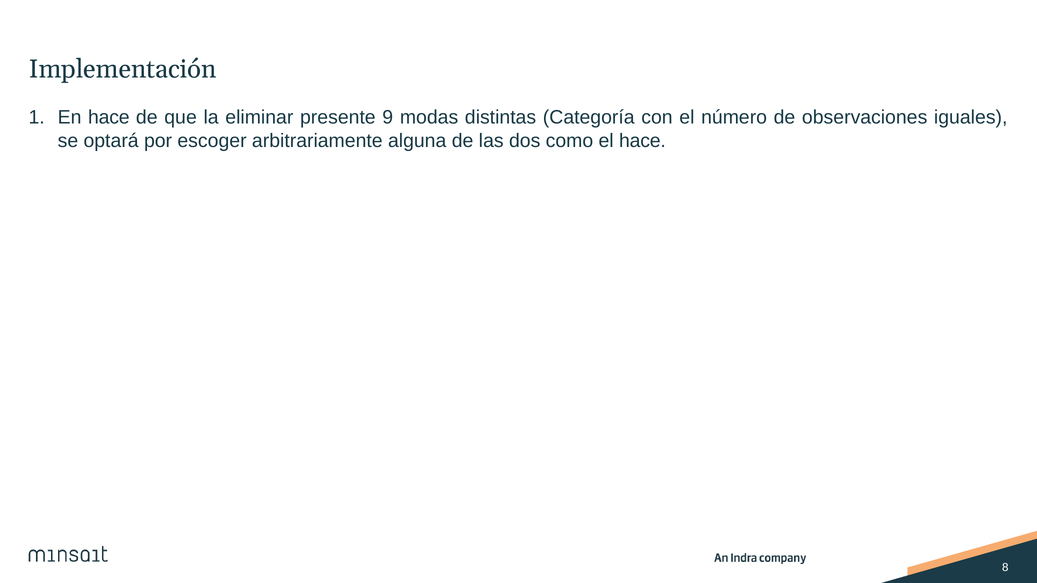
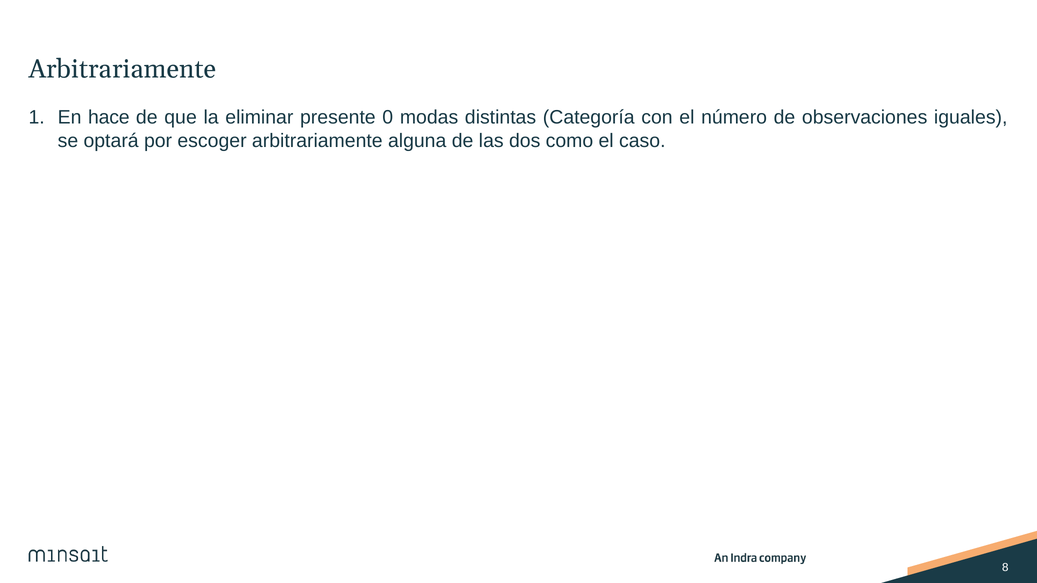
Implementación: Implementación -> Arbitrariamente (123, 69)
9: 9 -> 0 (388, 118)
el hace: hace -> caso (642, 141)
